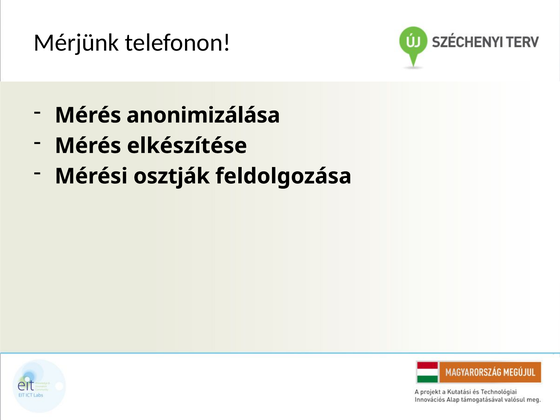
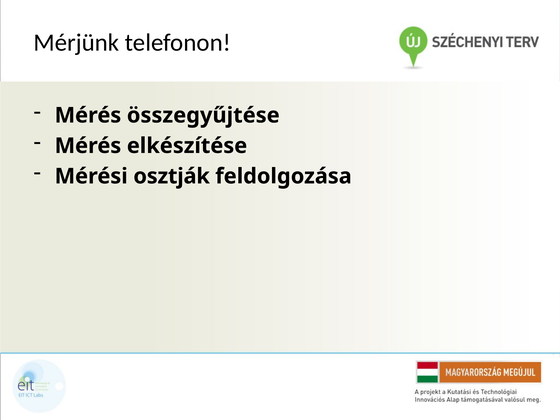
anonimizálása: anonimizálása -> összegyűjtése (203, 115)
